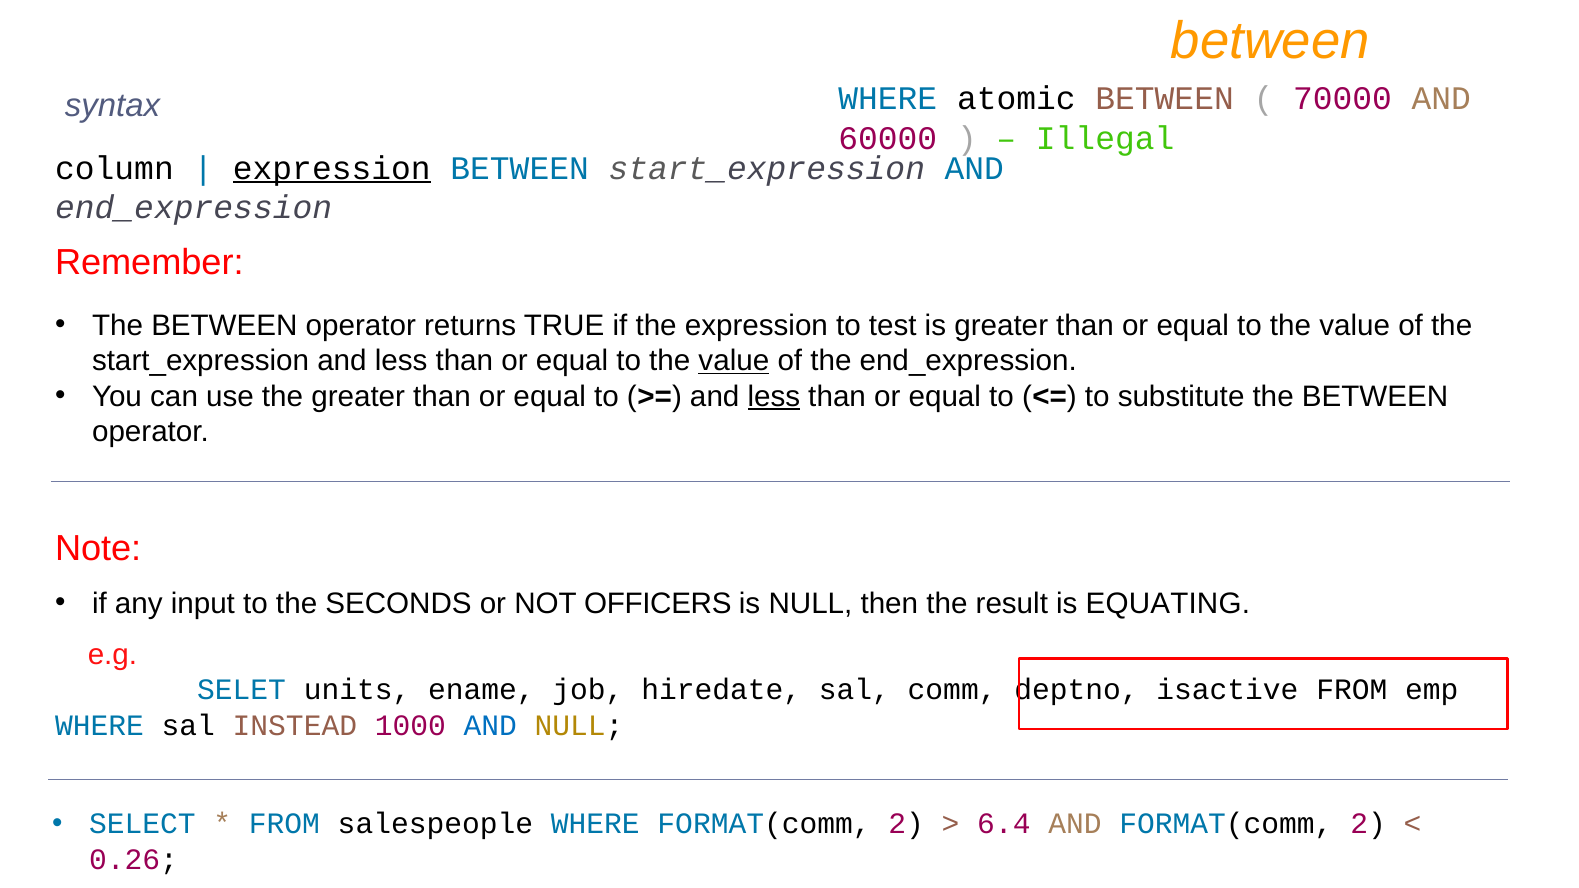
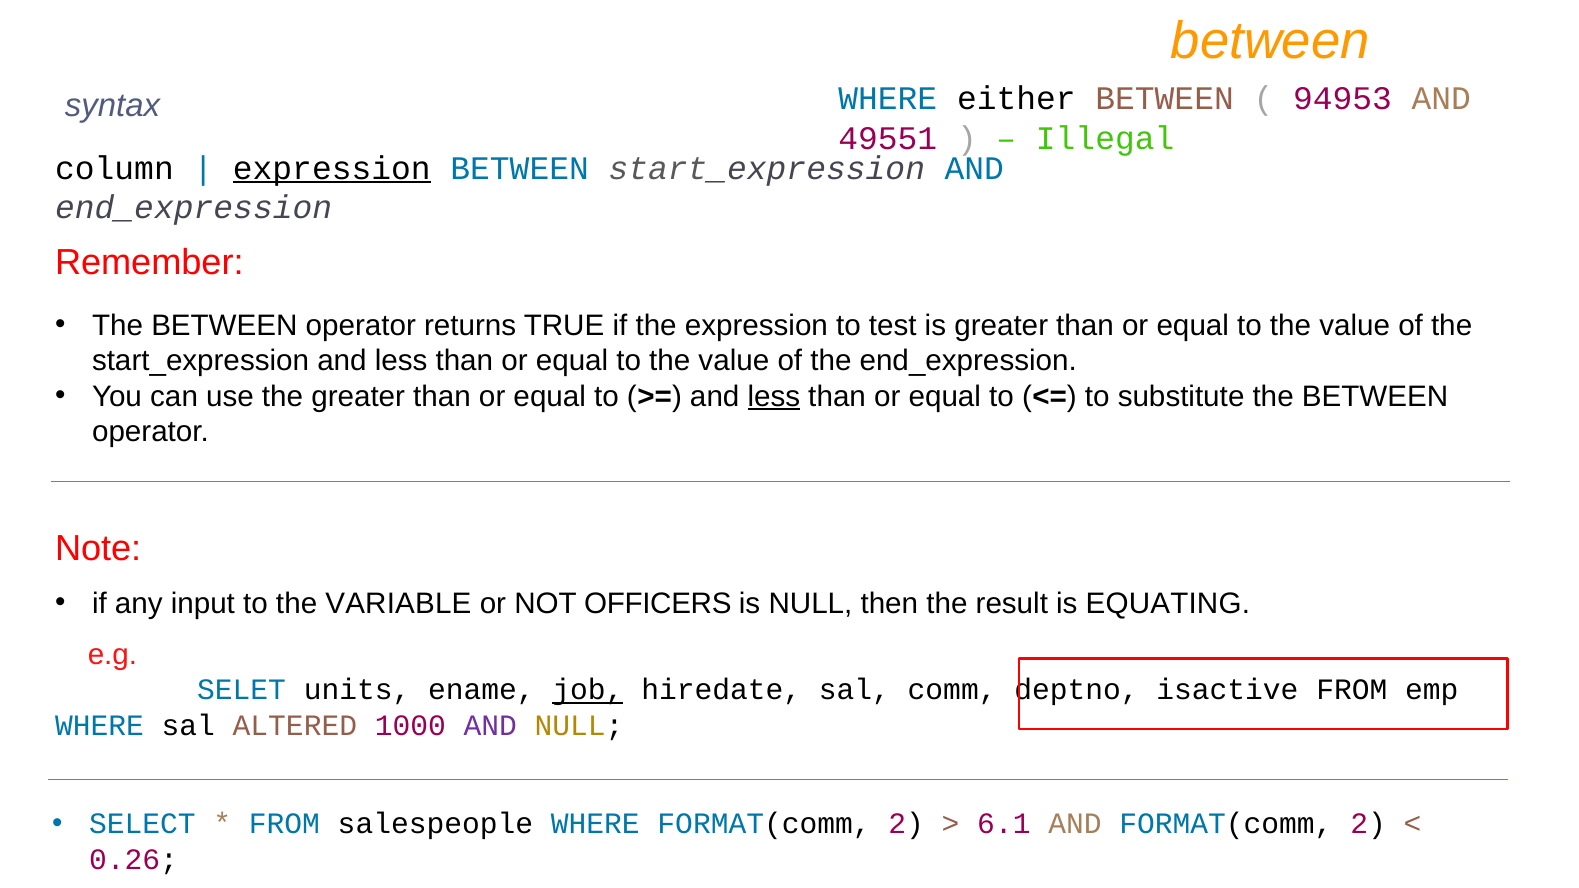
atomic: atomic -> either (1016, 99)
70000: 70000 -> 94953 (1342, 99)
60000: 60000 -> 49551 (888, 138)
value underline: present -> none (734, 361)
SECONDS: SECONDS -> VARIABLE (398, 604)
job underline: none -> present (588, 690)
INSTEAD: INSTEAD -> ALTERED (295, 726)
AND colour: blue -> purple (490, 726)
6.4: 6.4 -> 6.1 (1004, 824)
